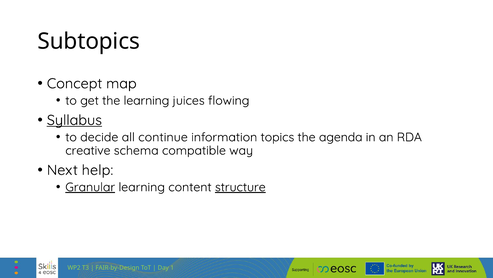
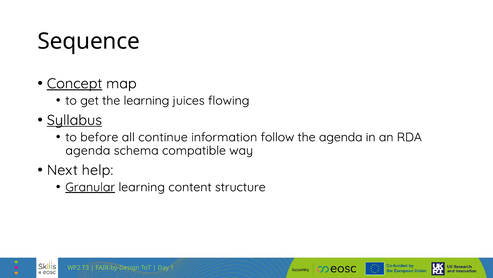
Subtopics: Subtopics -> Sequence (89, 41)
Concept underline: none -> present (75, 83)
decide: decide -> before (99, 137)
topics: topics -> follow (277, 137)
creative: creative -> agenda (88, 150)
structure underline: present -> none (240, 187)
